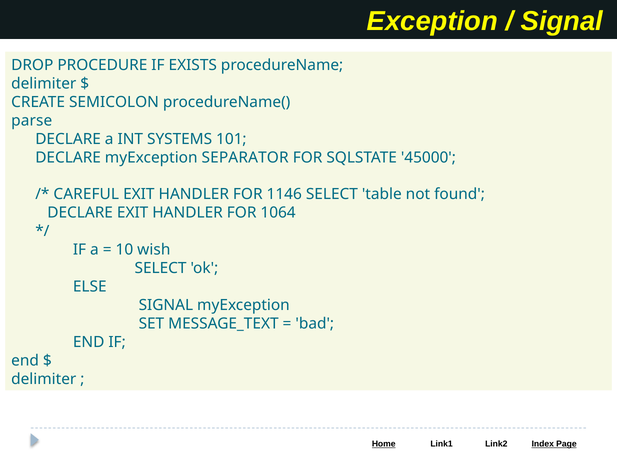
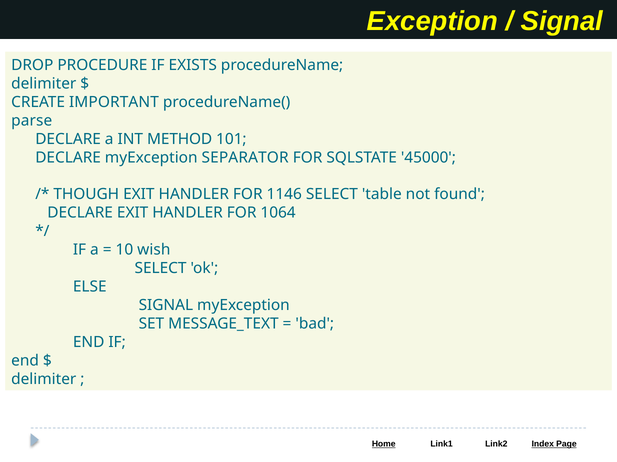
SEMICOLON: SEMICOLON -> IMPORTANT (114, 102)
SYSTEMS: SYSTEMS -> METHOD (180, 139)
CAREFUL: CAREFUL -> THOUGH (86, 195)
